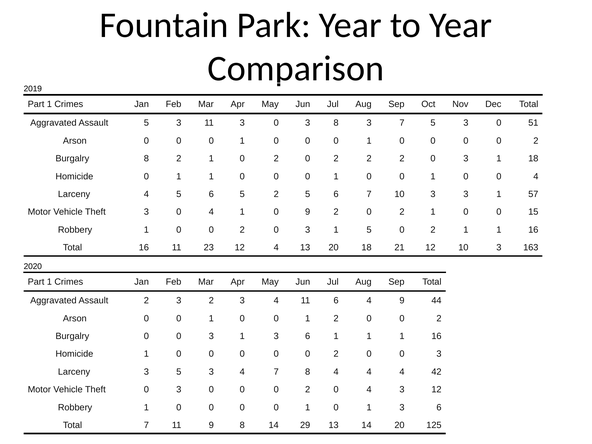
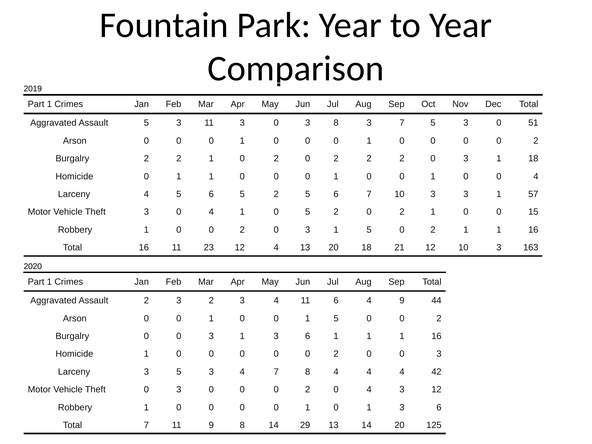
Burgalry 8: 8 -> 2 (146, 159)
0 9: 9 -> 5 (308, 212)
0 1 2: 2 -> 5 (336, 318)
